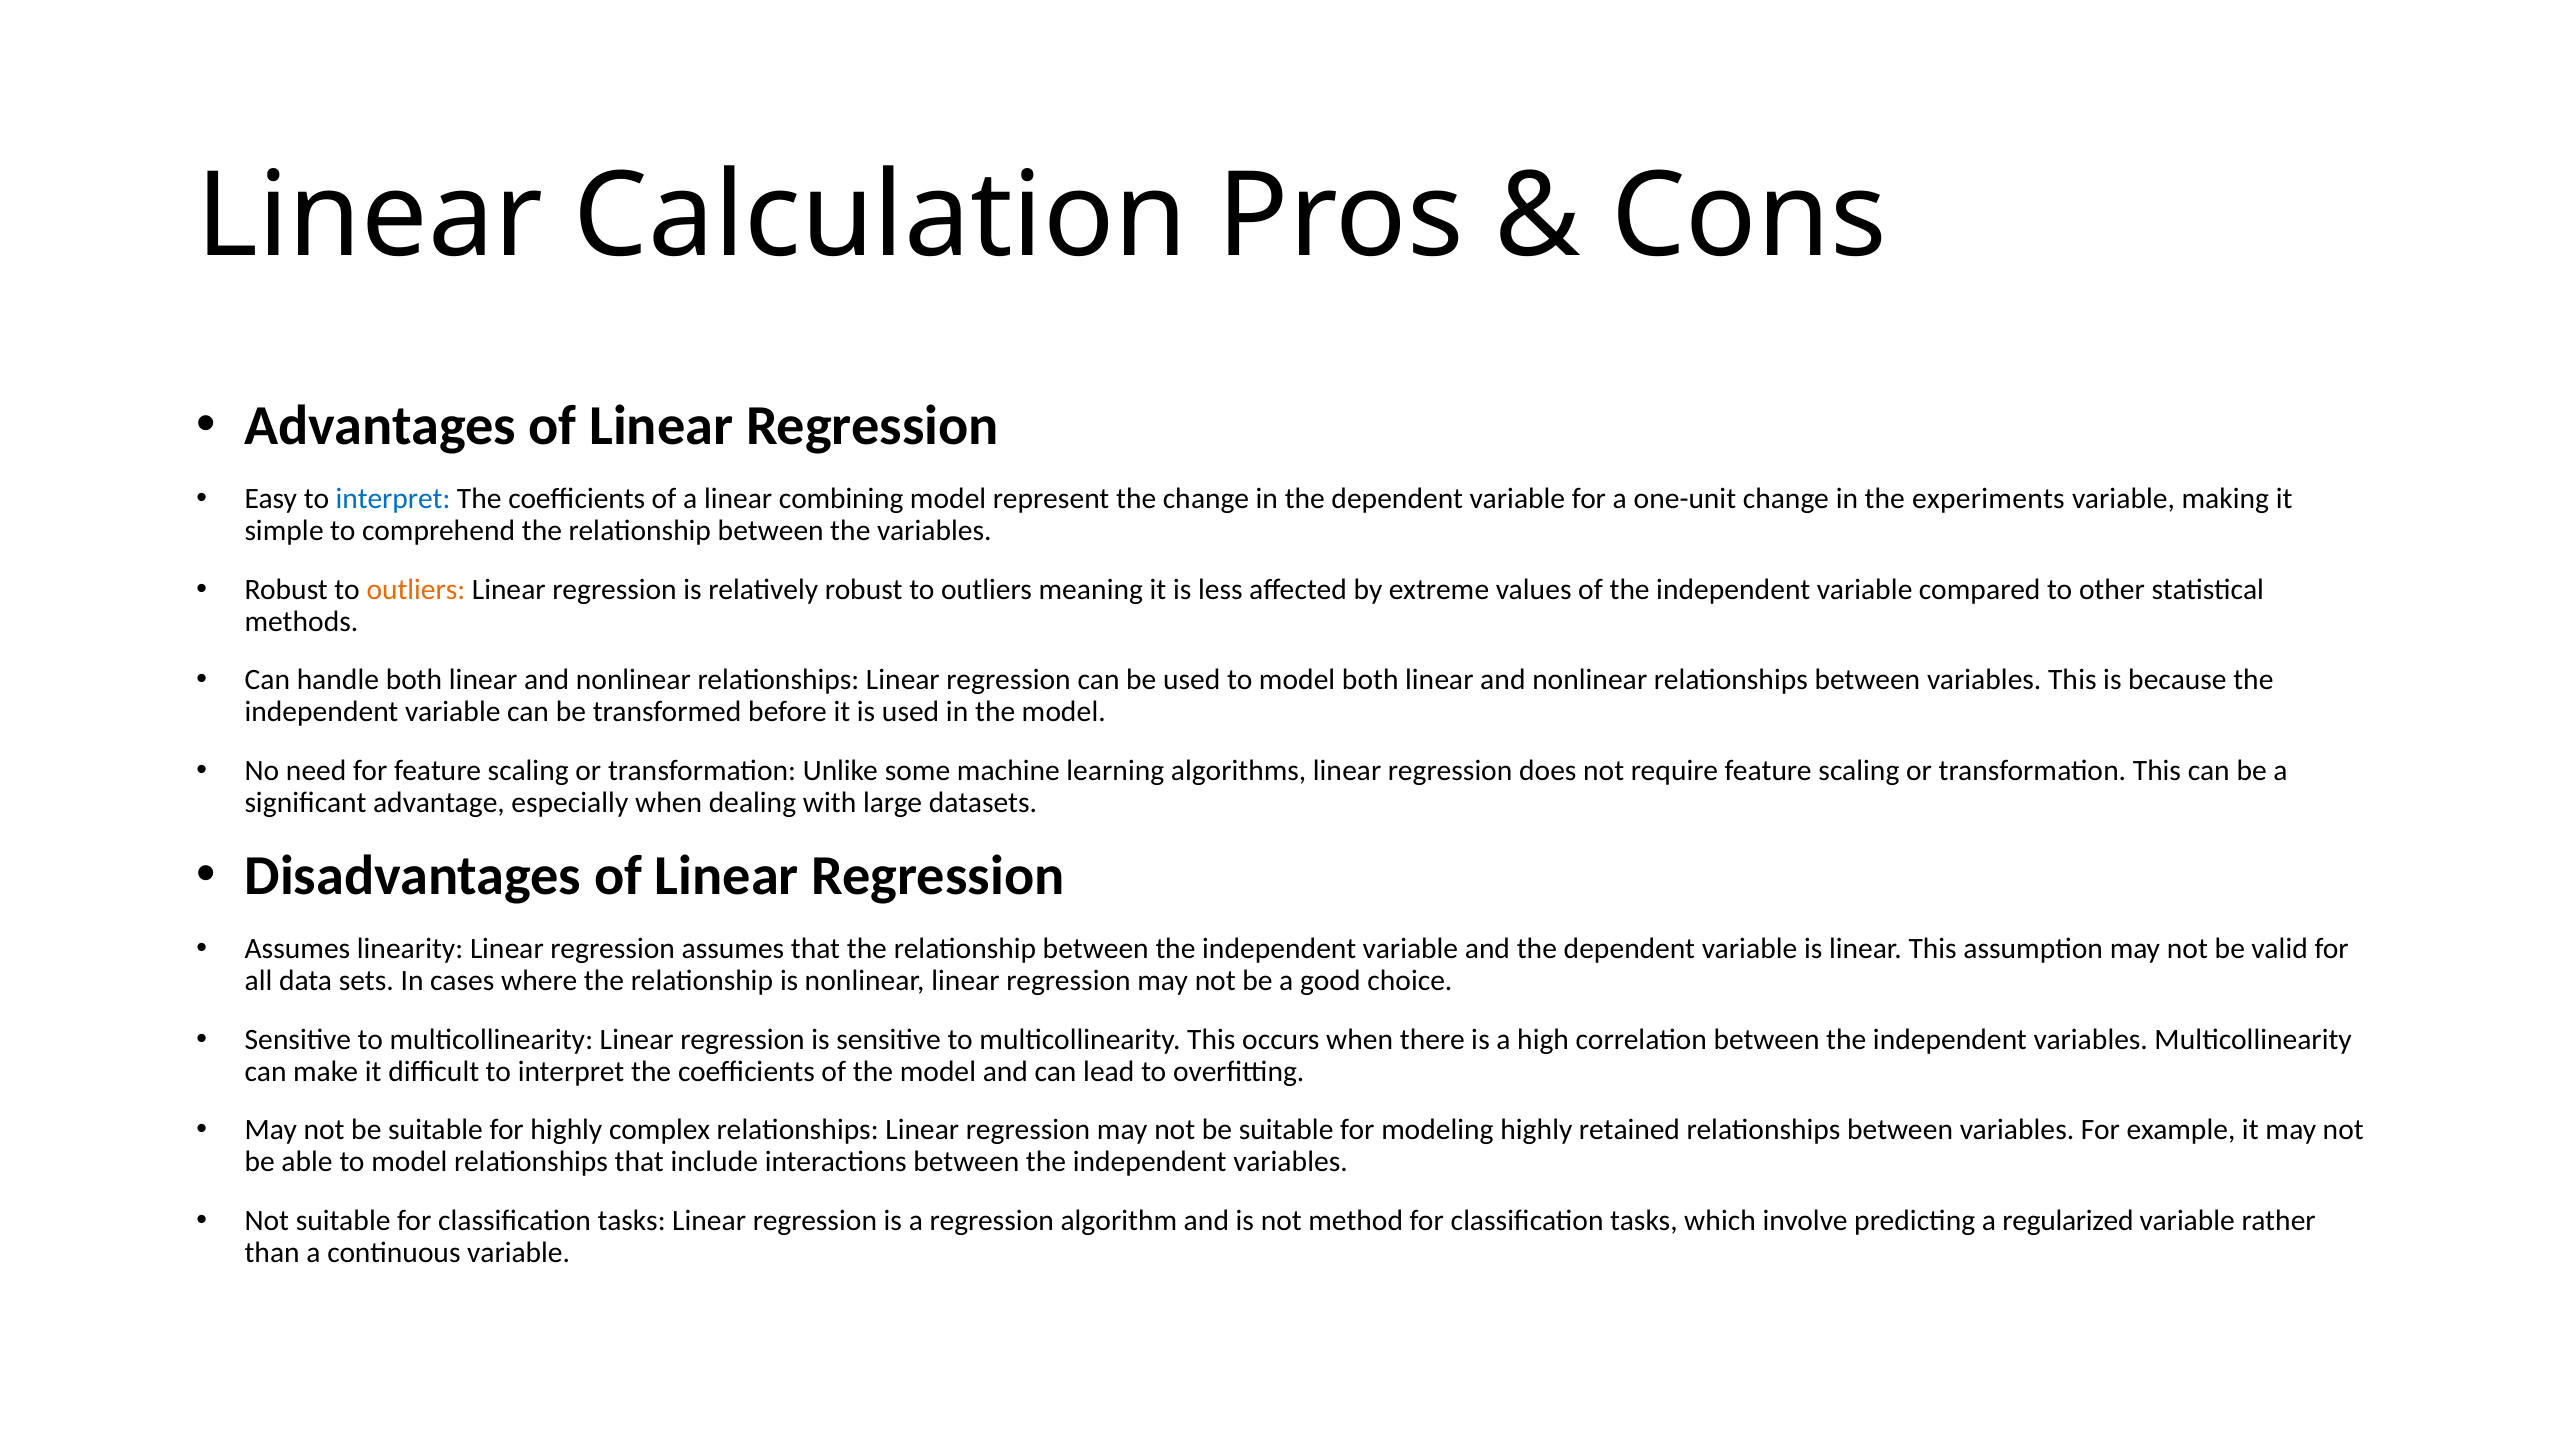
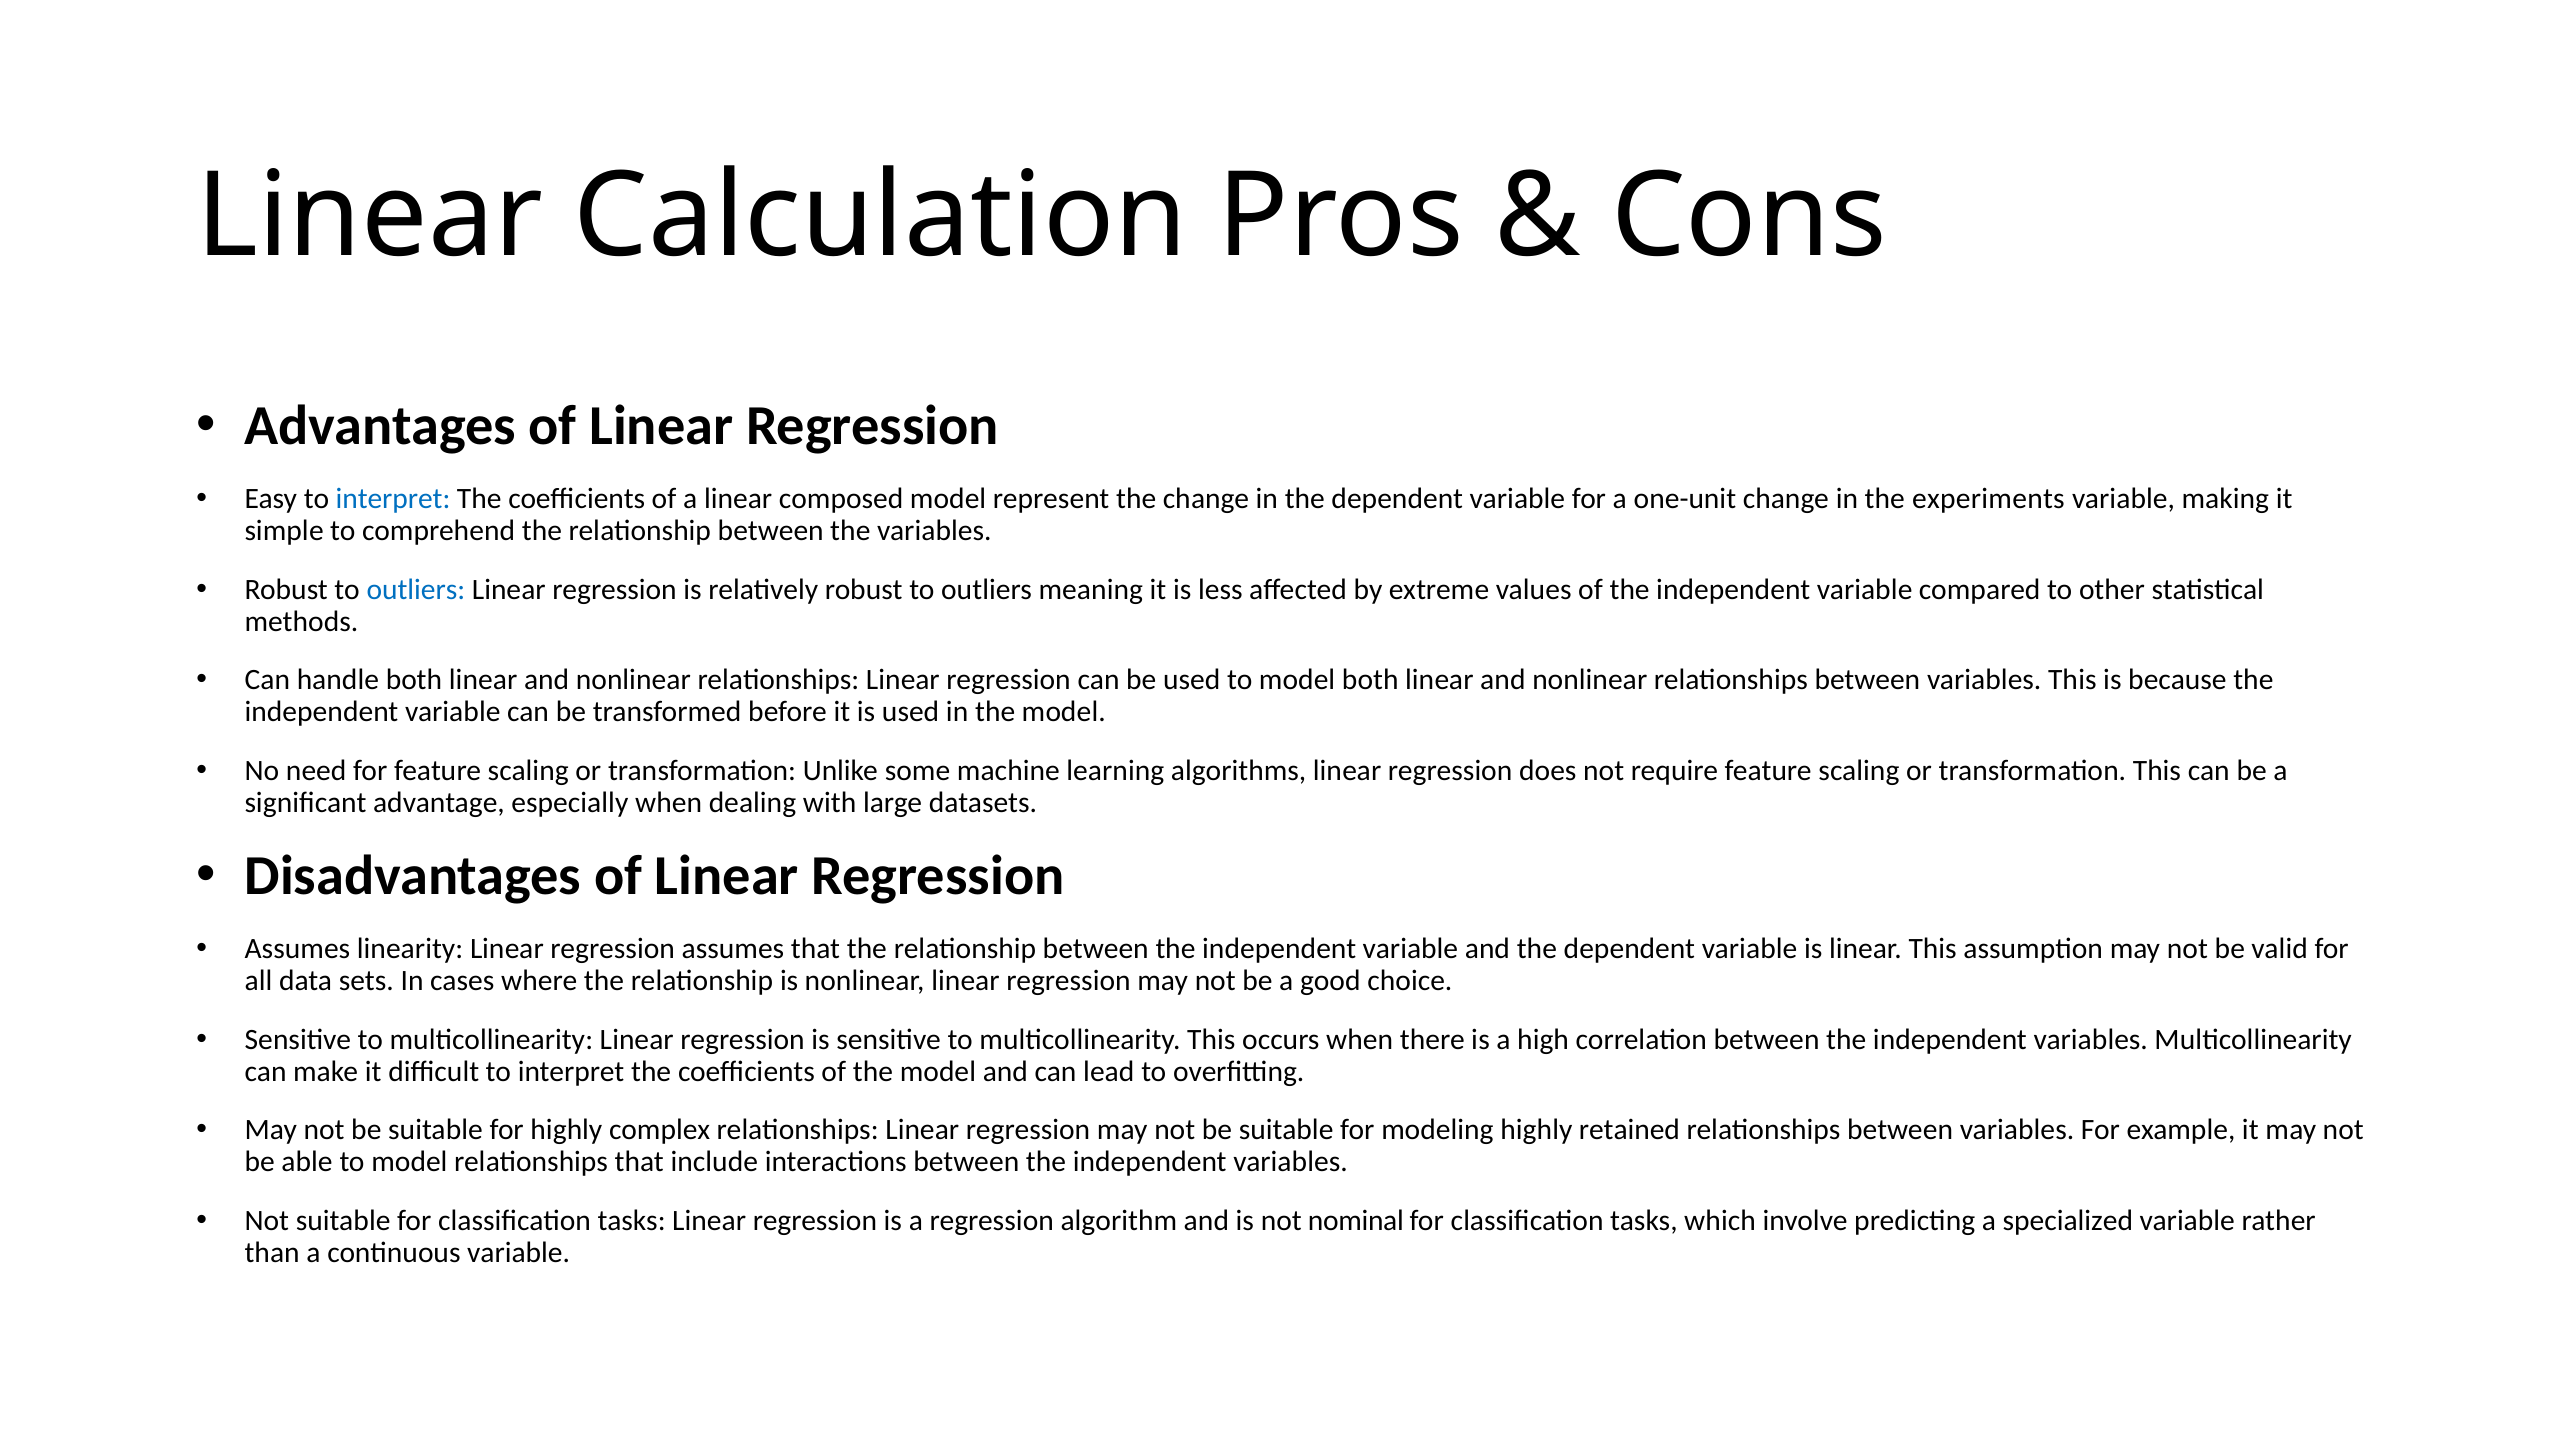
combining: combining -> composed (841, 499)
outliers colour: orange -> blue (416, 589)
method: method -> nominal (1356, 1221)
regularized: regularized -> specialized (2068, 1221)
